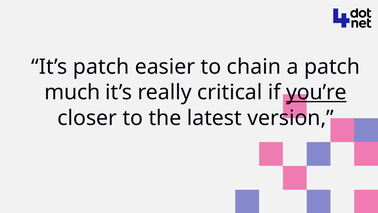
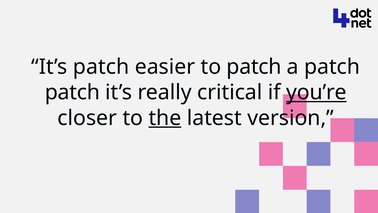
to chain: chain -> patch (254, 67)
much: much -> patch (72, 92)
the underline: none -> present (165, 118)
